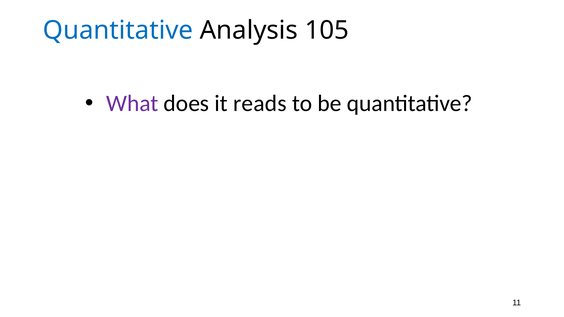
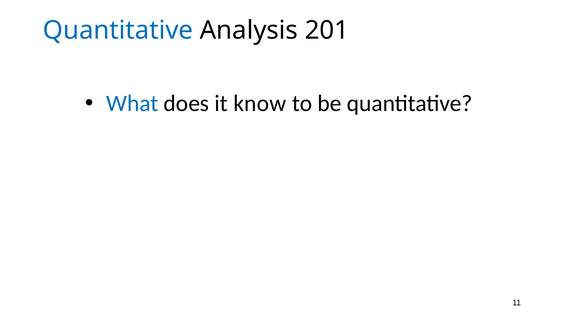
105: 105 -> 201 (327, 30)
What colour: purple -> blue (132, 104)
reads: reads -> know (260, 104)
